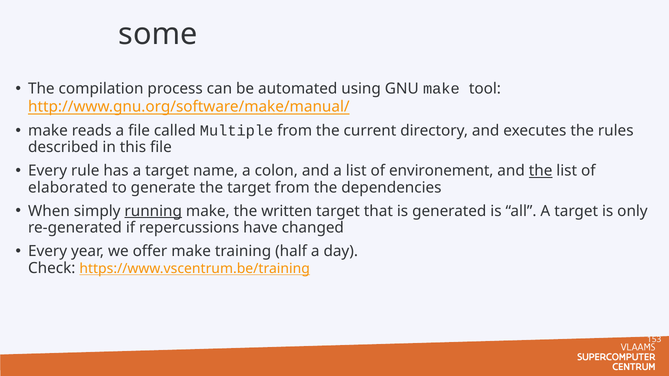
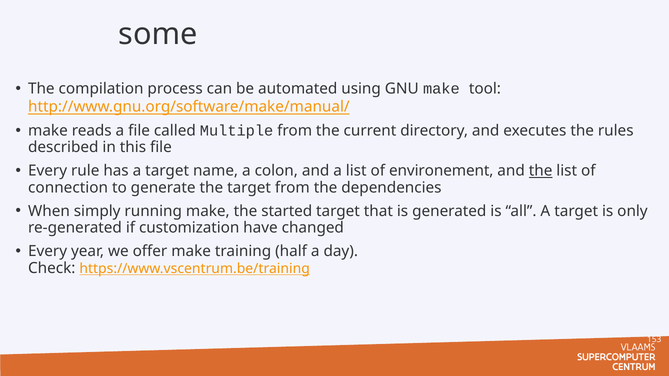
elaborated: elaborated -> connection (68, 188)
running underline: present -> none (153, 211)
written: written -> started (287, 211)
repercussions: repercussions -> customization (189, 228)
